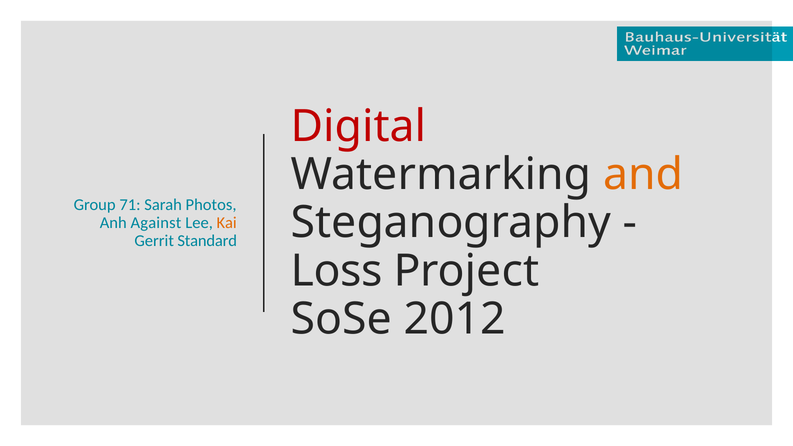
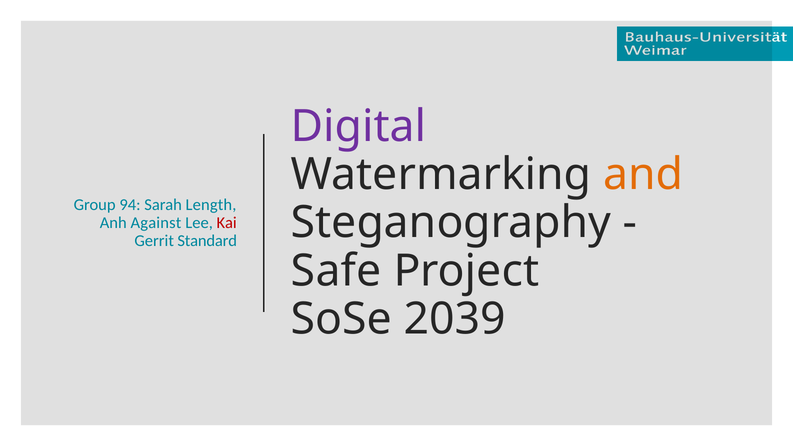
Digital colour: red -> purple (359, 126)
71: 71 -> 94 (130, 205)
Photos: Photos -> Length (211, 205)
Kai colour: orange -> red (227, 223)
Loss: Loss -> Safe (336, 271)
2012: 2012 -> 2039 (455, 319)
